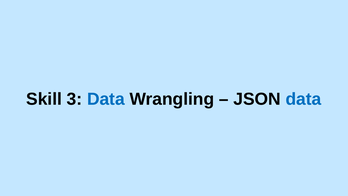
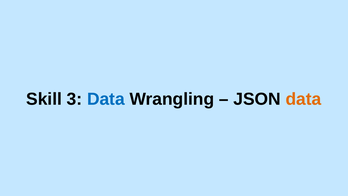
data colour: blue -> orange (303, 99)
